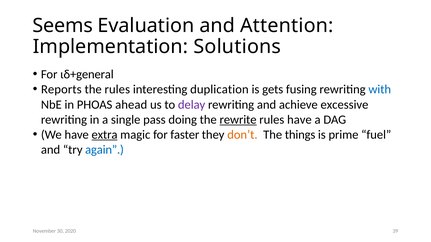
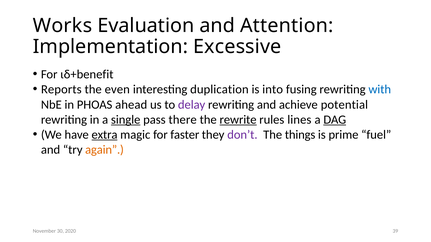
Seems: Seems -> Works (63, 26)
Solutions: Solutions -> Excessive (237, 47)
ιδ+general: ιδ+general -> ιδ+benefit (87, 75)
the rules: rules -> even (117, 90)
gets: gets -> into (273, 90)
excessive: excessive -> potential (344, 105)
single underline: none -> present (126, 120)
doing: doing -> there (183, 120)
rules have: have -> lines (299, 120)
DAG underline: none -> present (335, 120)
don’t colour: orange -> purple (242, 135)
again colour: blue -> orange (104, 150)
